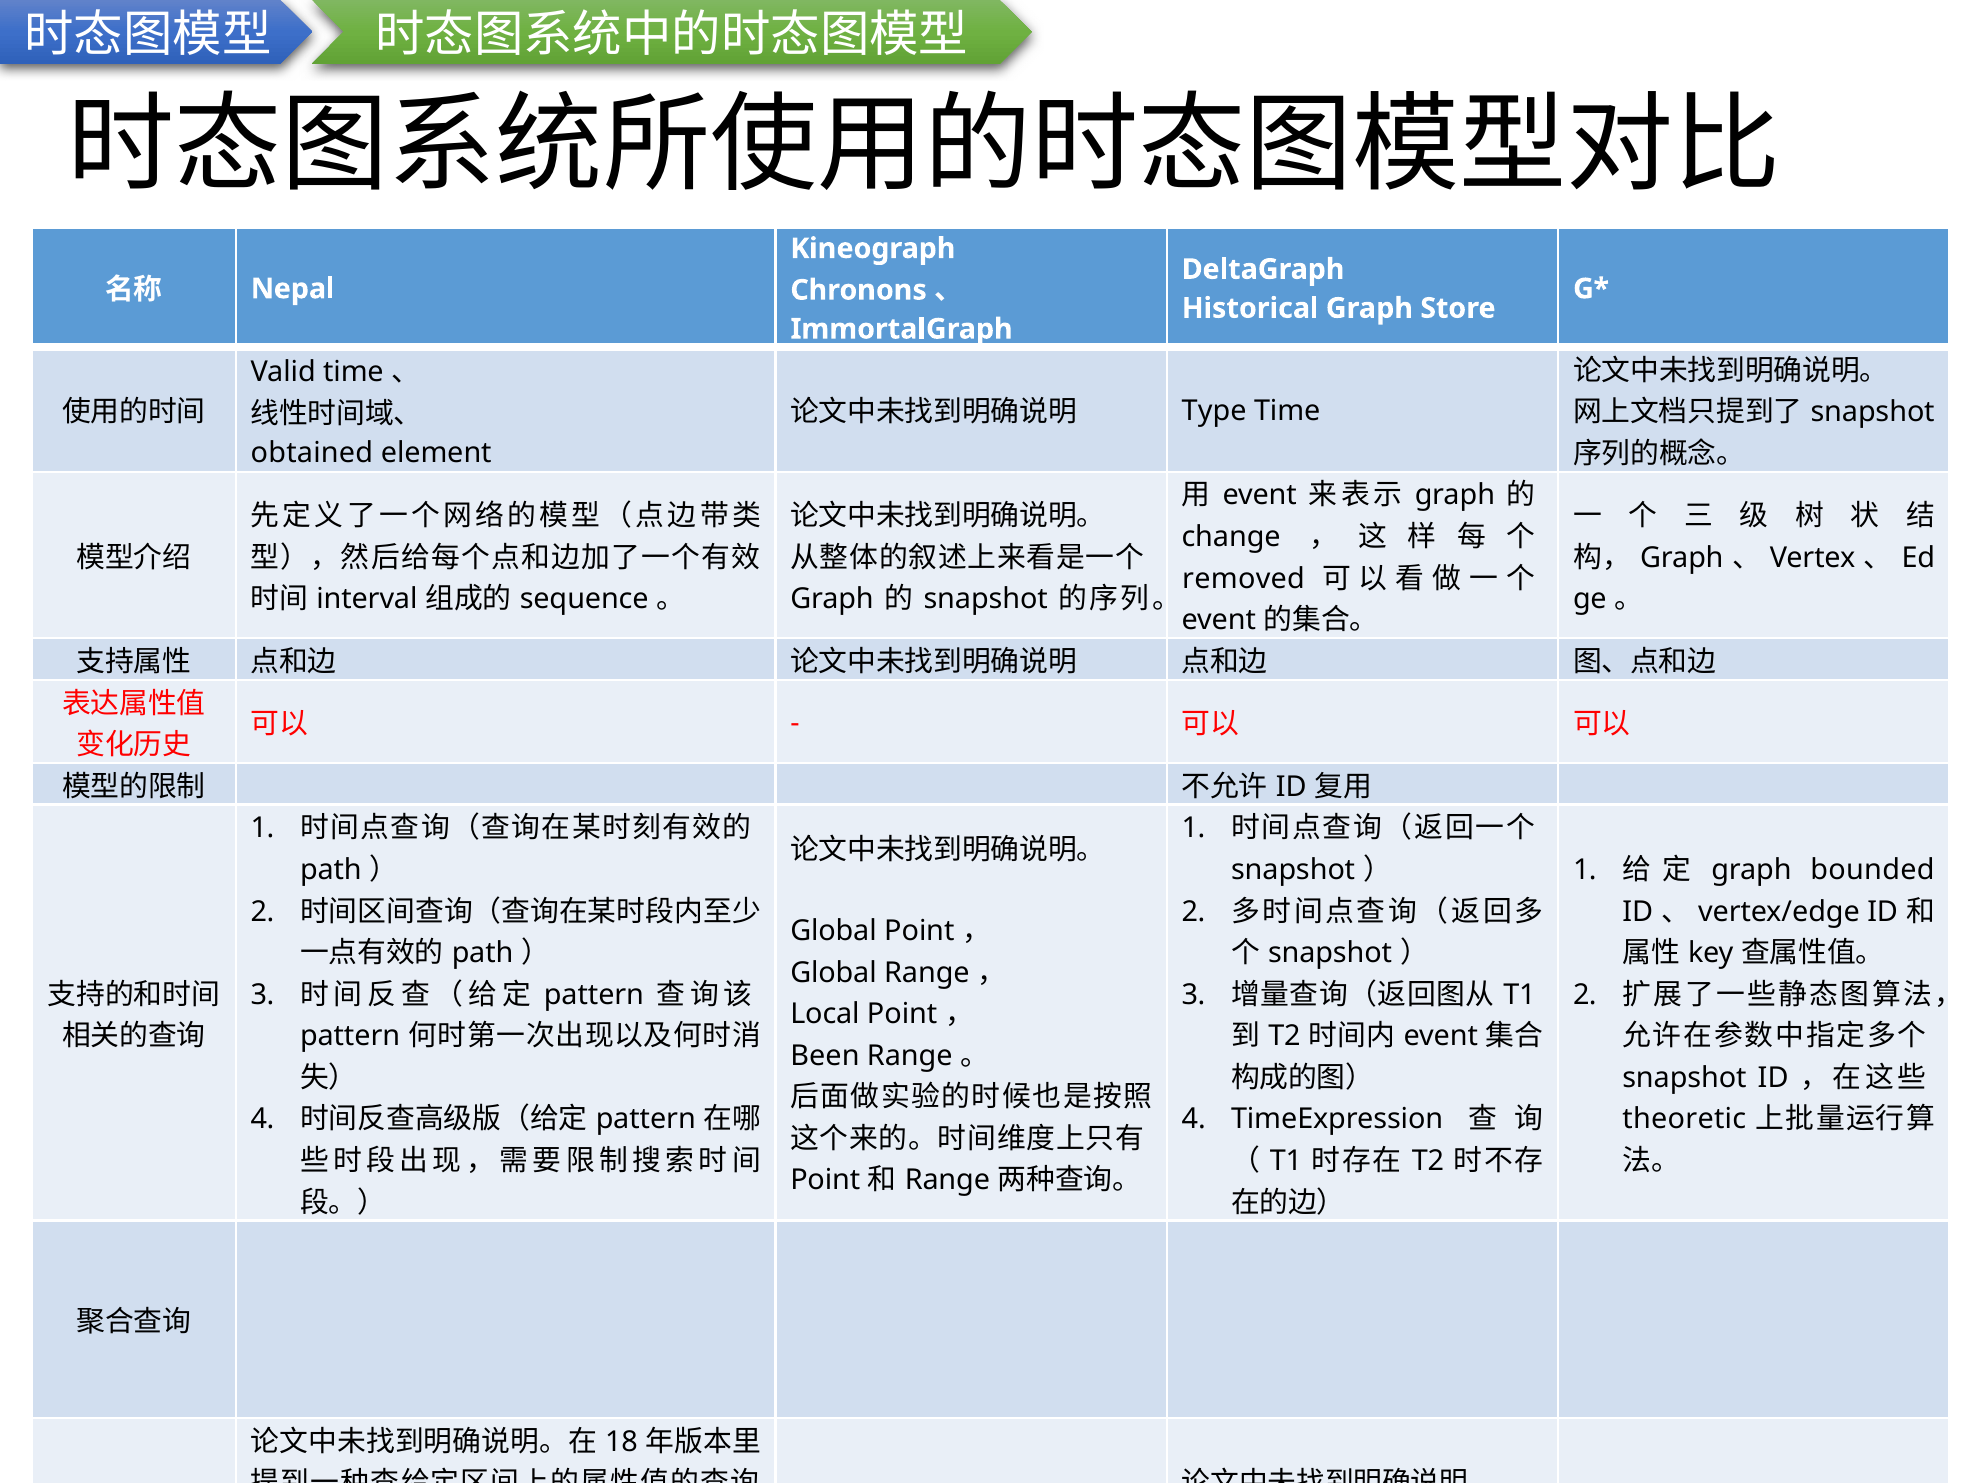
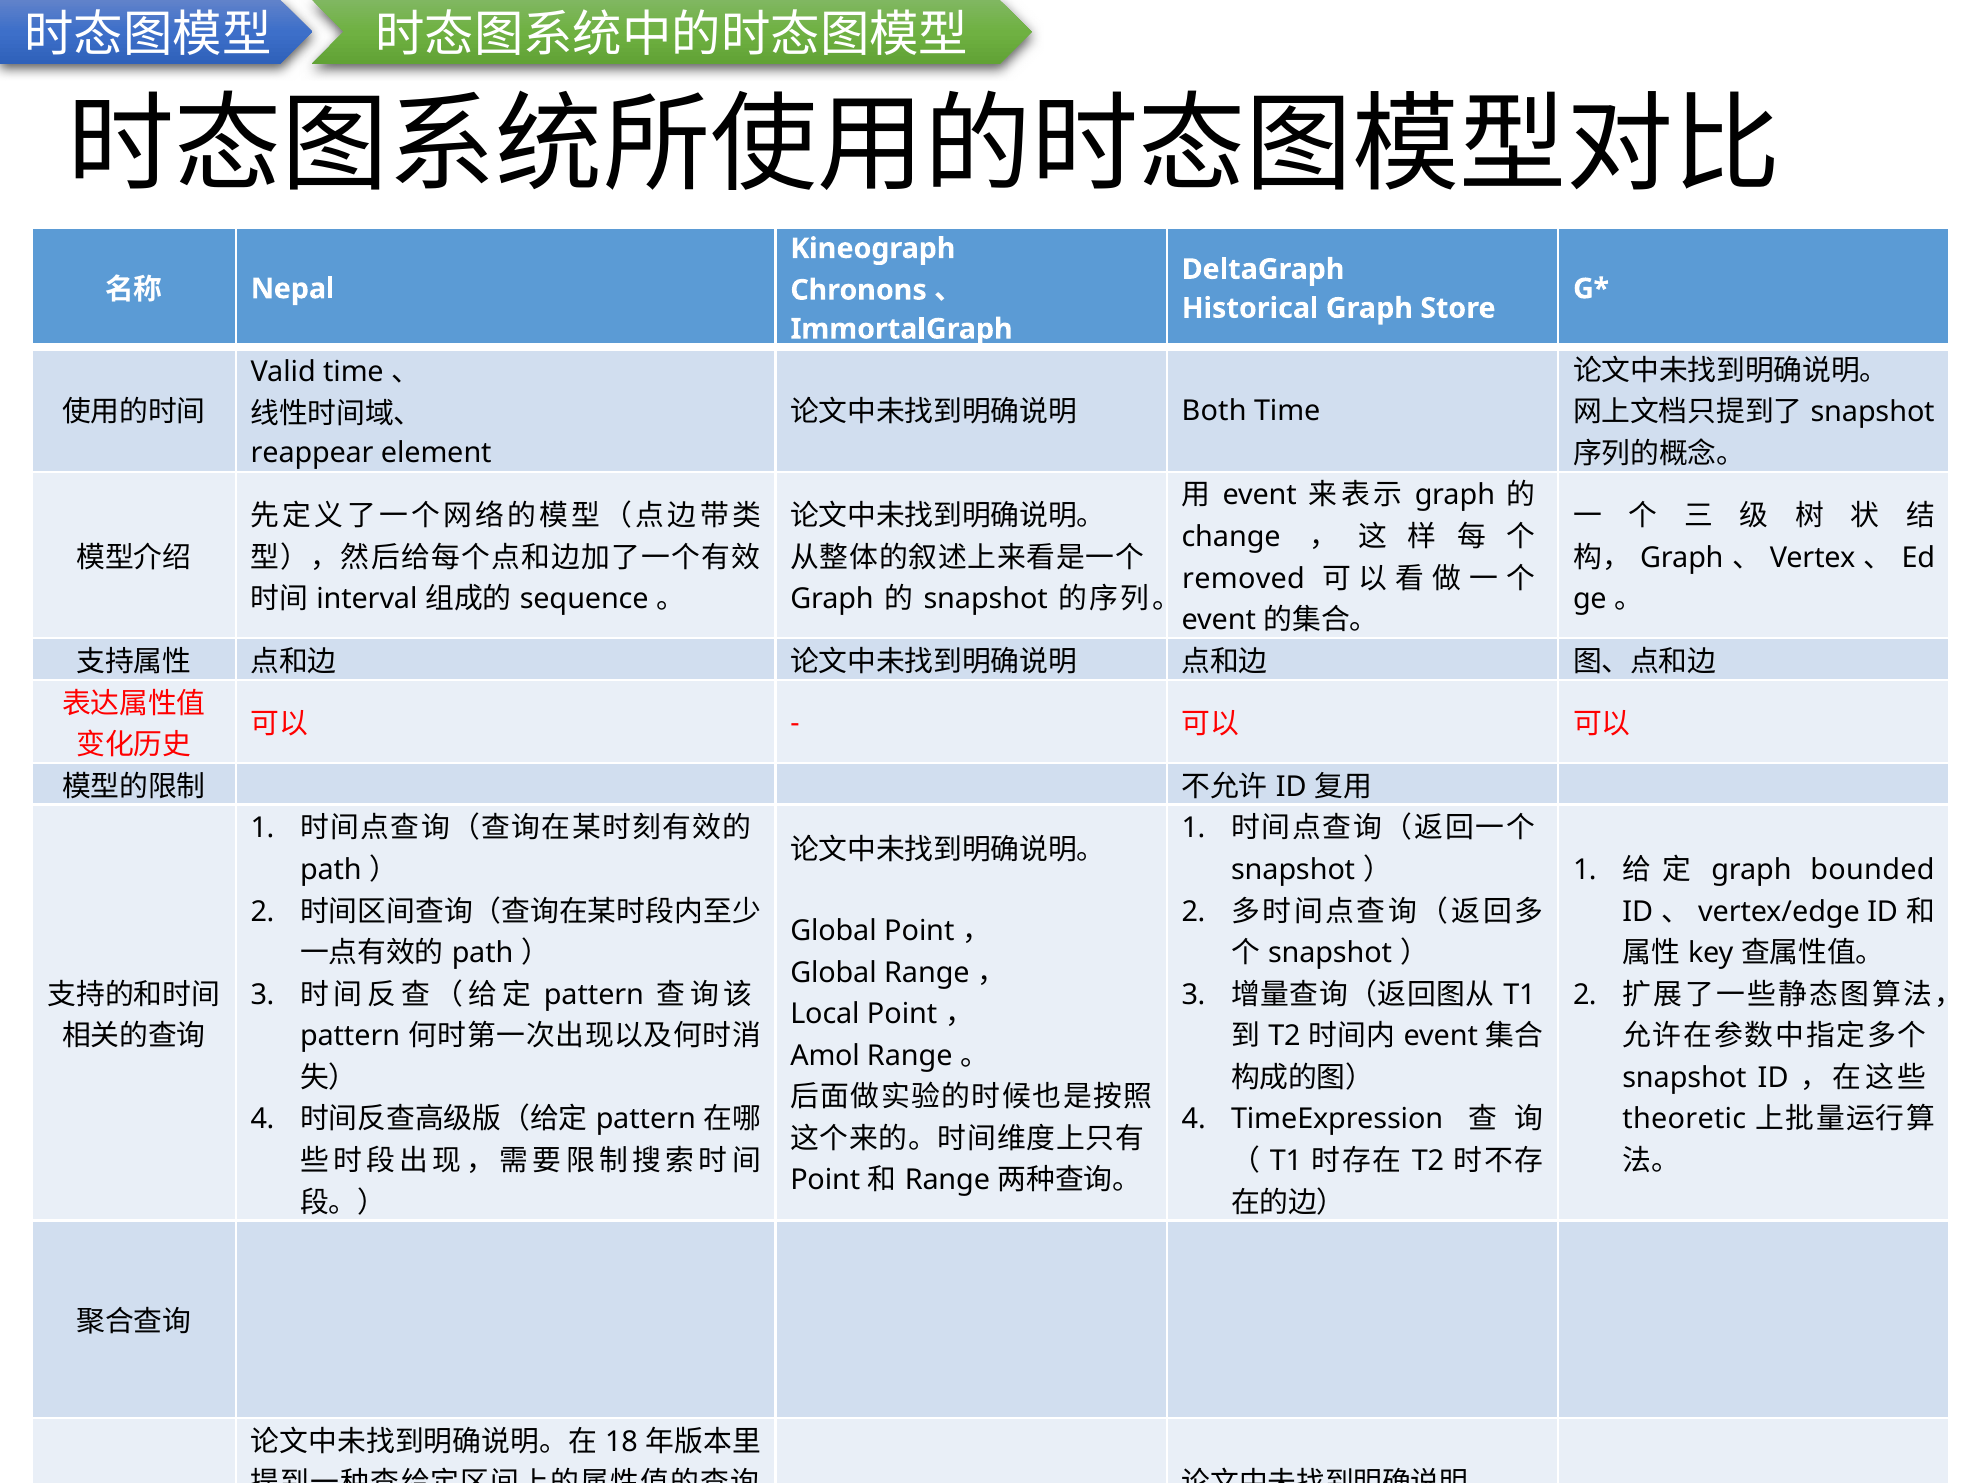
Type: Type -> Both (1214, 411)
obtained: obtained -> reappear (312, 452)
Been: Been -> Amol (825, 1056)
